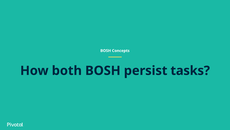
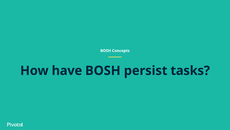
both: both -> have (67, 70)
